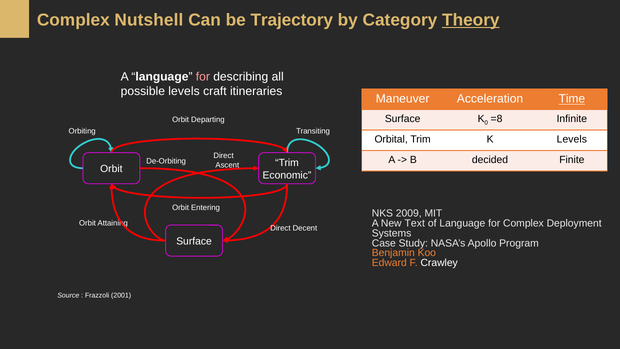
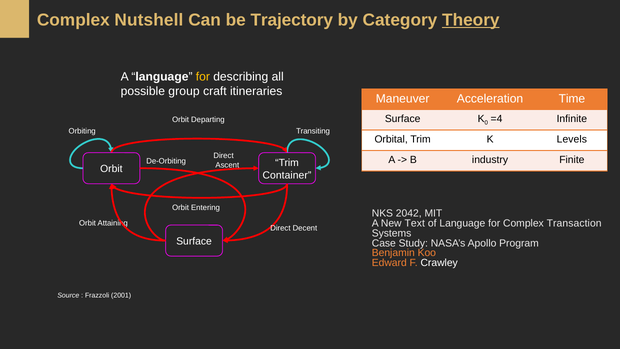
for colour: pink -> yellow (203, 77)
possible levels: levels -> group (184, 91)
Time underline: present -> none (572, 99)
=8: =8 -> =4 (497, 119)
decided: decided -> industry (490, 160)
Economic: Economic -> Container (287, 175)
2009: 2009 -> 2042 (409, 213)
Deployment: Deployment -> Transaction (574, 223)
